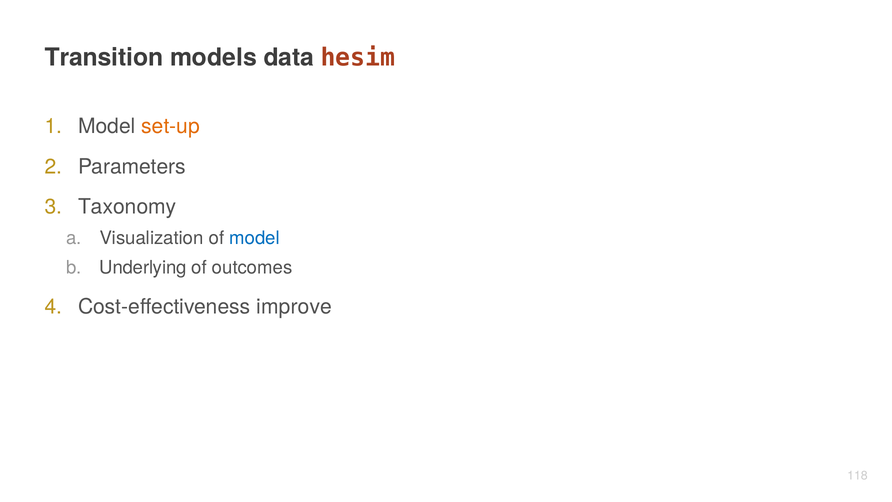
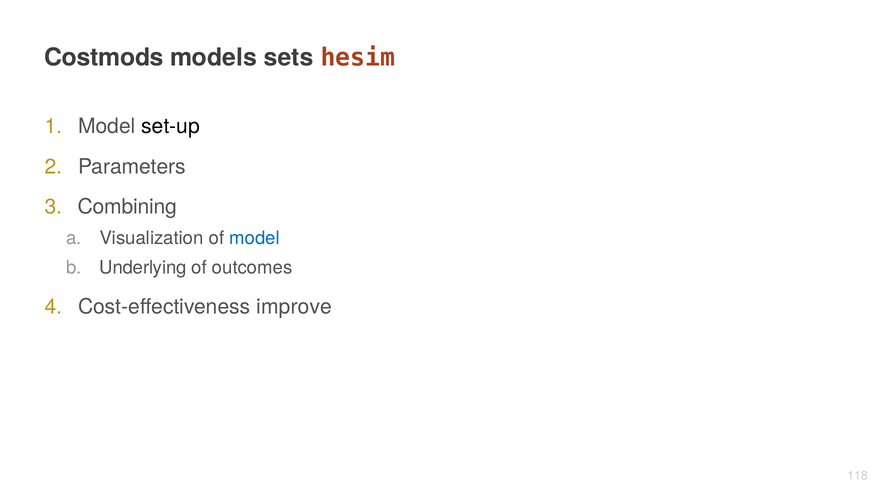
Transition: Transition -> Costmods (104, 57)
data: data -> sets (289, 57)
set-up colour: orange -> black (171, 126)
Taxonomy: Taxonomy -> Combining (127, 207)
